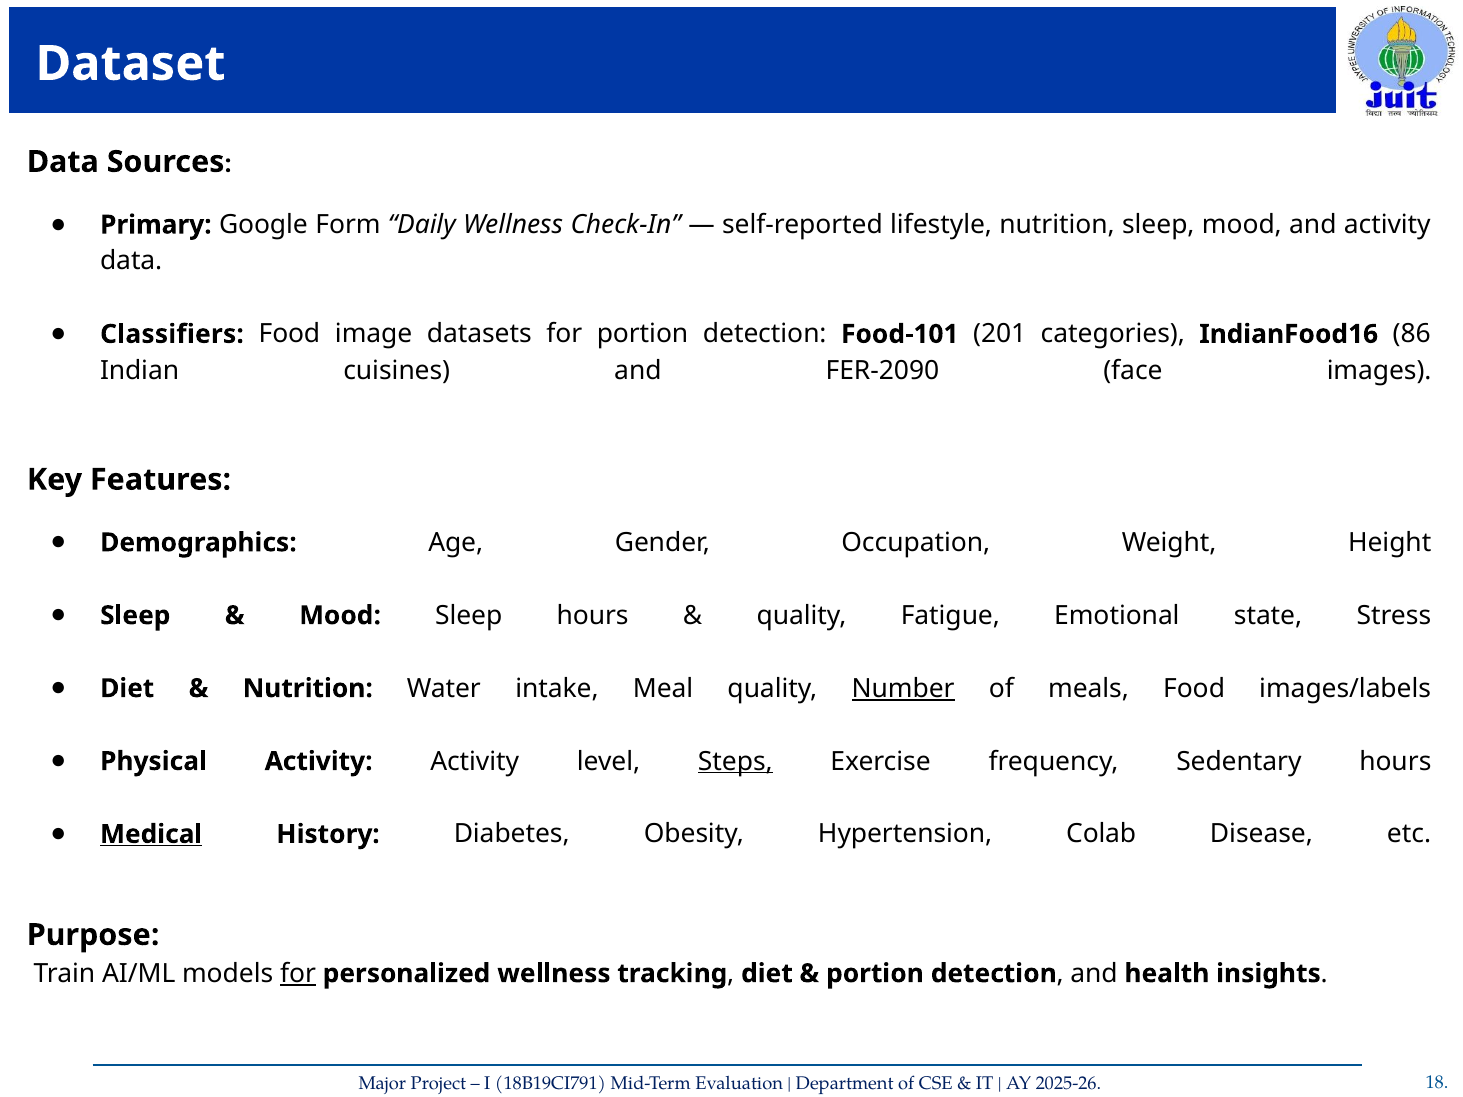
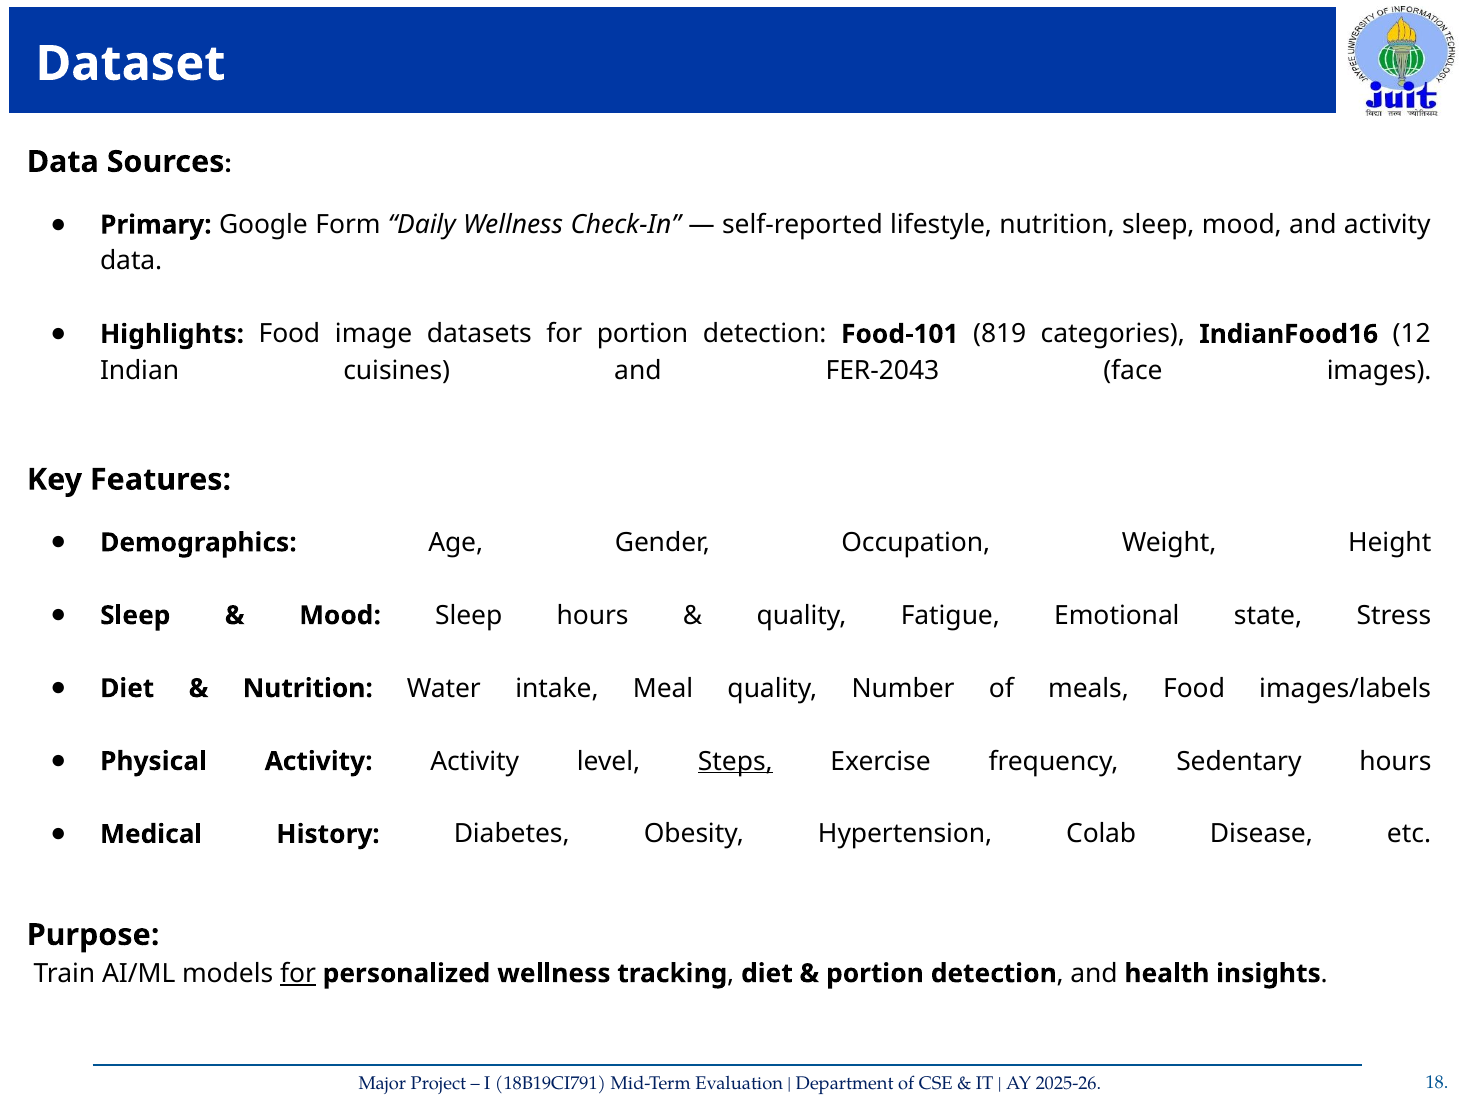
Classifiers: Classifiers -> Highlights (172, 334)
201: 201 -> 819 (1000, 334)
86: 86 -> 12 (1412, 334)
FER-2090: FER-2090 -> FER-2043 (882, 371)
Number underline: present -> none (903, 689)
Medical underline: present -> none (151, 834)
